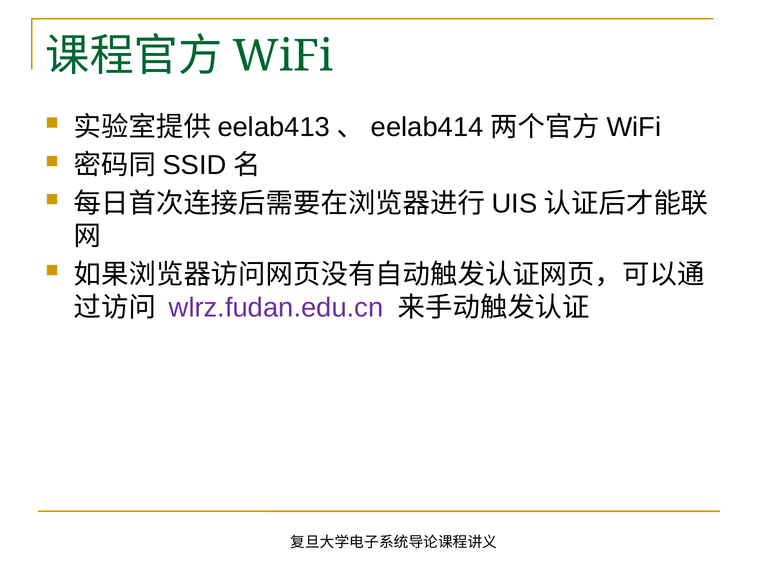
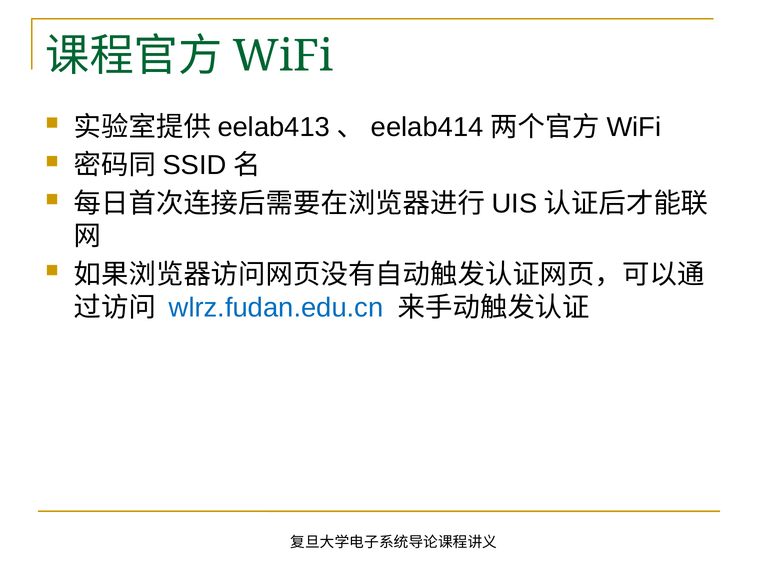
wlrz.fudan.edu.cn colour: purple -> blue (276, 308)
